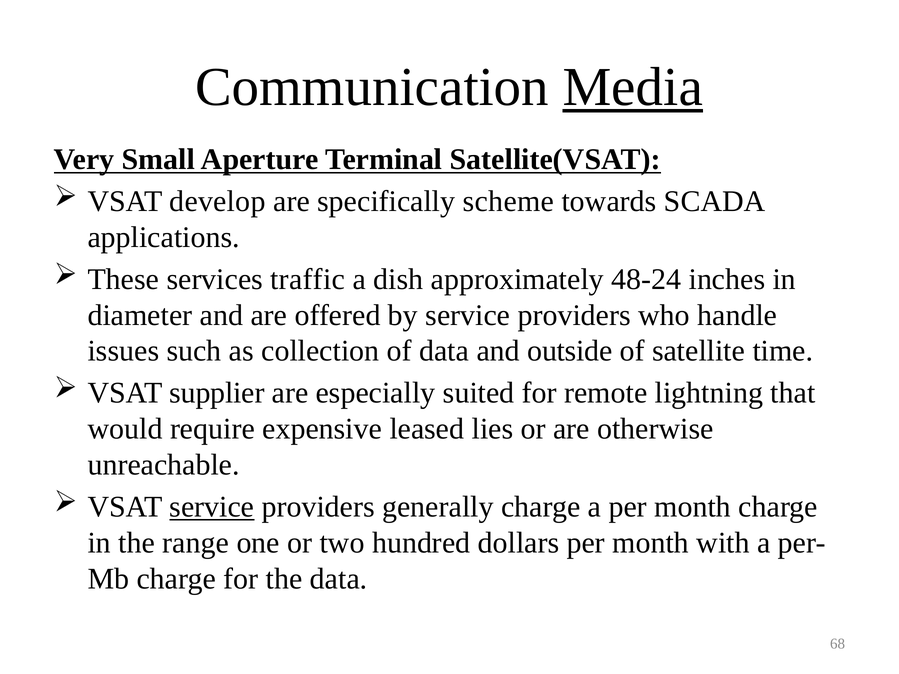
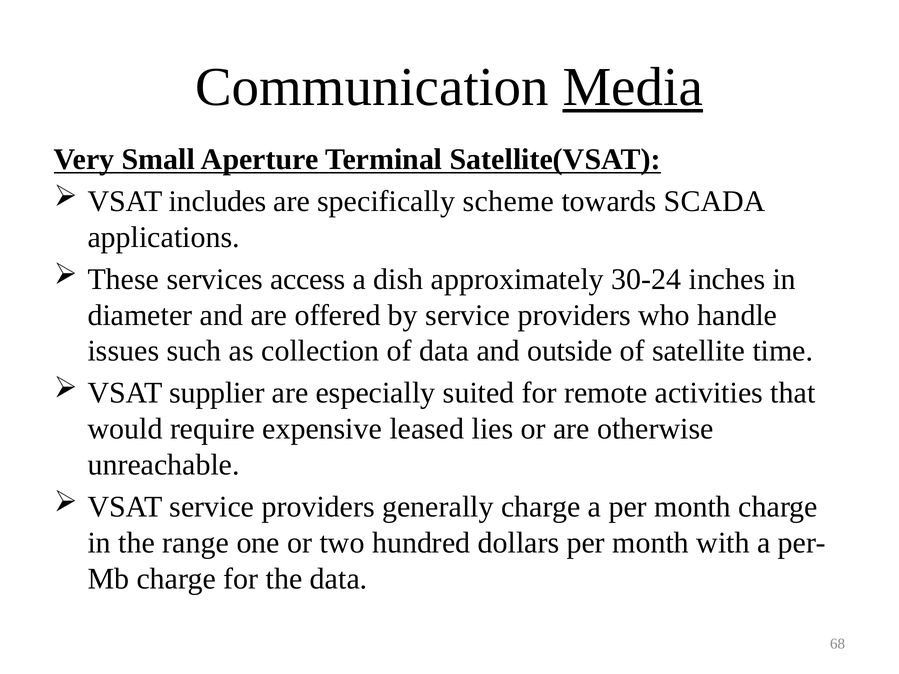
develop: develop -> includes (218, 201)
traffic: traffic -> access (308, 279)
48-24: 48-24 -> 30-24 (646, 279)
lightning: lightning -> activities (709, 393)
service underline: present -> none (212, 507)
